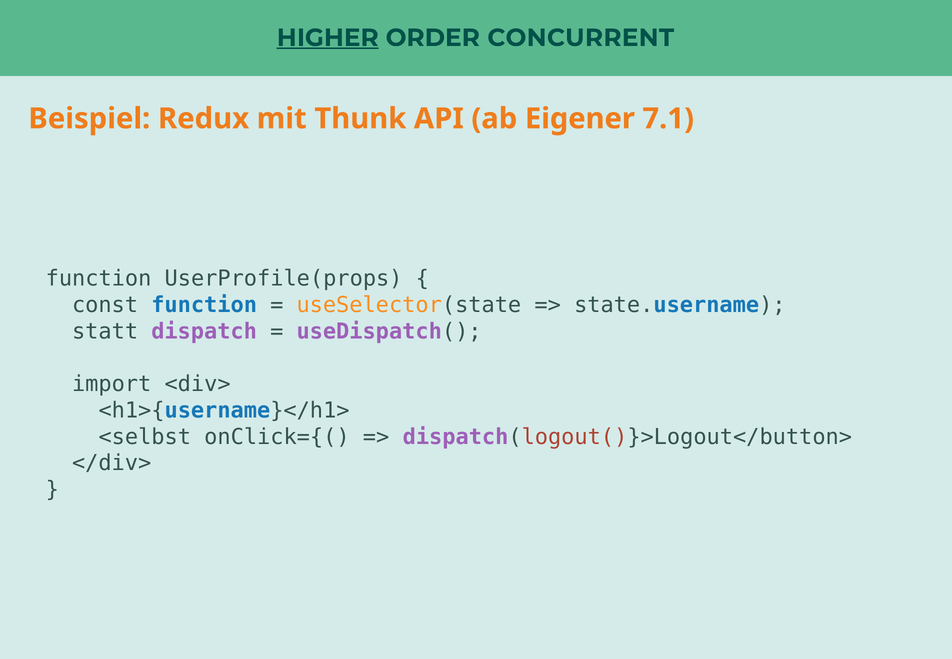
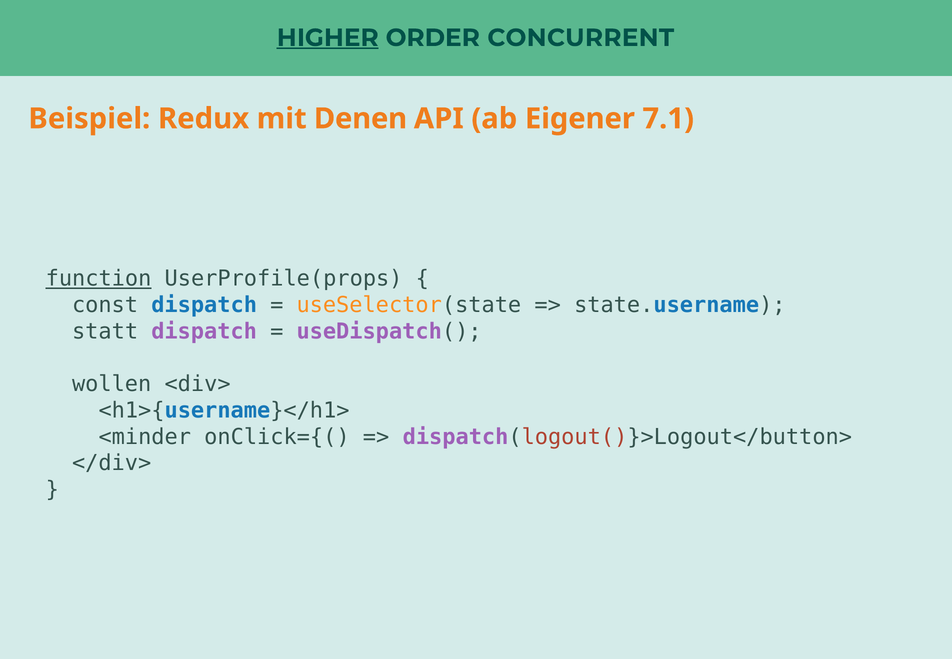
Thunk: Thunk -> Denen (360, 119)
function underline: none -> present (99, 279)
const function: function -> dispatch (204, 305)
import: import -> wollen (112, 384)
<selbst: <selbst -> <minder (145, 437)
